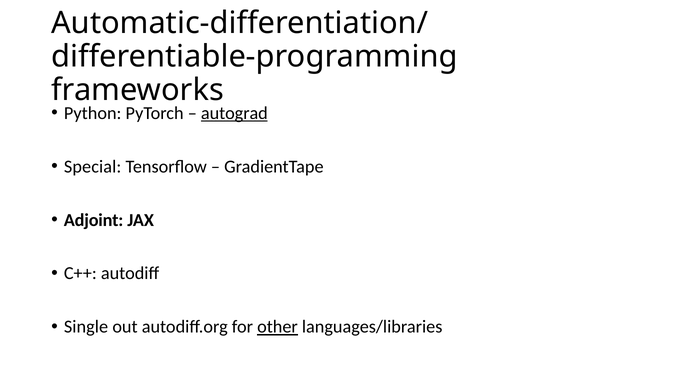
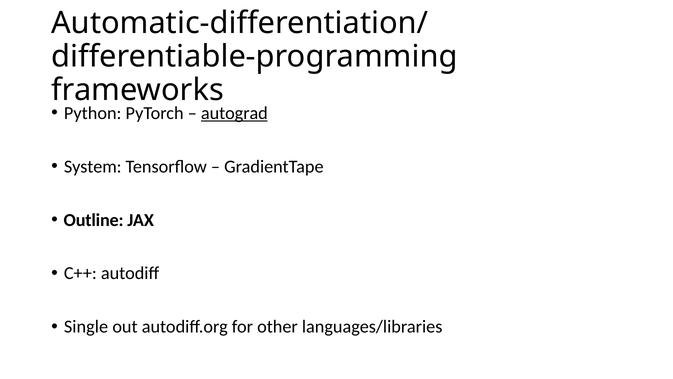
Special: Special -> System (93, 166)
Adjoint: Adjoint -> Outline (94, 220)
other underline: present -> none (277, 327)
